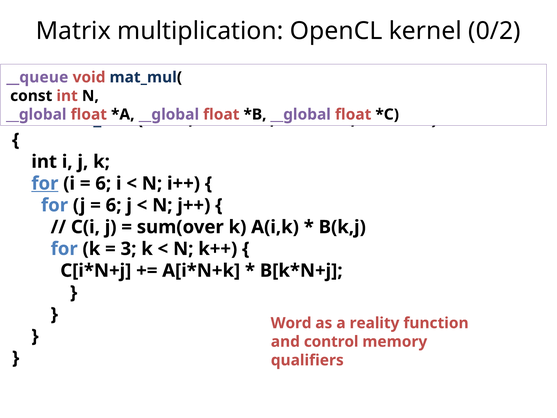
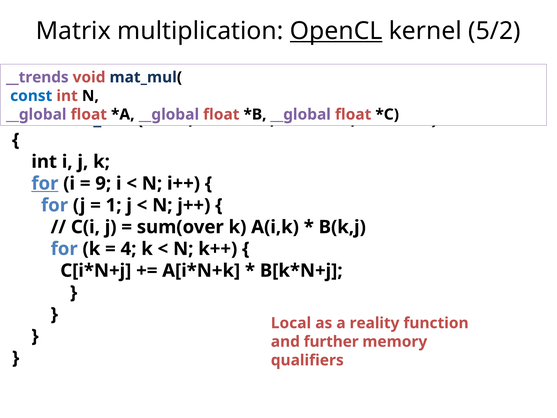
OpenCL underline: none -> present (336, 31)
0/2: 0/2 -> 5/2 (494, 31)
__queue: __queue -> __trends (37, 77)
const colour: black -> blue (31, 96)
6: 6 -> 9 (103, 183)
6: 6 -> 1 (114, 205)
3: 3 -> 4 (129, 249)
Word: Word -> Local (291, 323)
control: control -> further (331, 341)
